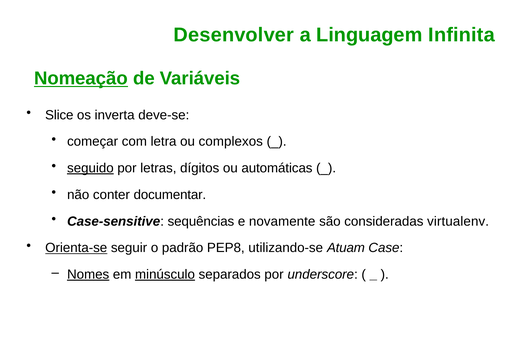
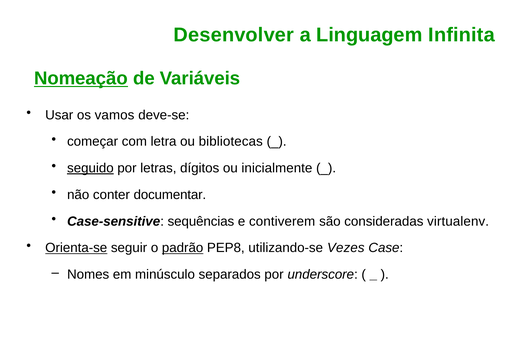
Slice: Slice -> Usar (59, 115)
inverta: inverta -> vamos (115, 115)
complexos: complexos -> bibliotecas (231, 141)
automáticas: automáticas -> inicialmente (277, 168)
novamente: novamente -> contiverem (282, 221)
padrão underline: none -> present (183, 248)
Atuam: Atuam -> Vezes (346, 248)
Nomes underline: present -> none (88, 274)
minúsculo underline: present -> none (165, 274)
